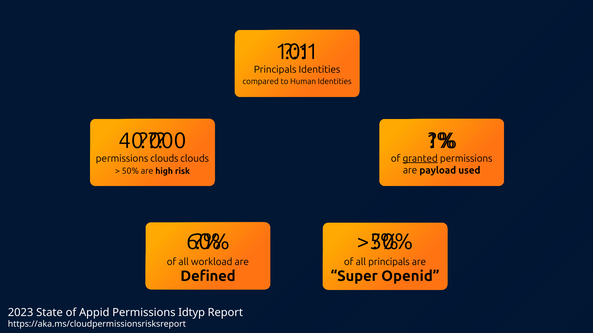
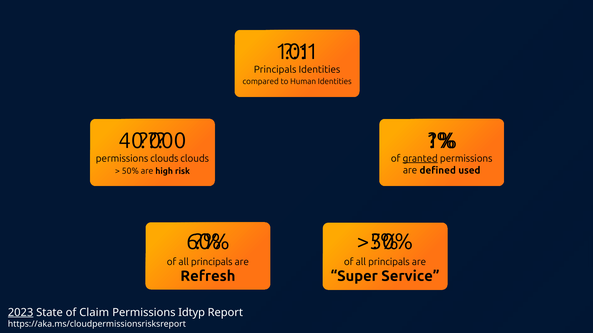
payload: payload -> defined (438, 171)
workload: workload -> principals (212, 262)
Openid: Openid -> Service (410, 276)
Defined: Defined -> Refresh (208, 276)
2023 underline: none -> present (21, 313)
Appid: Appid -> Claim (94, 313)
